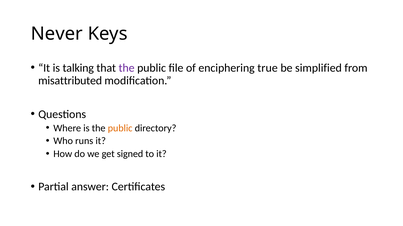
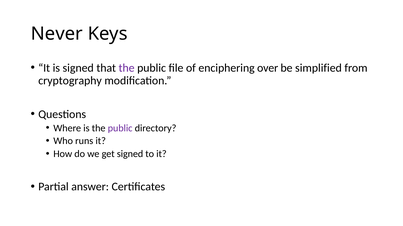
is talking: talking -> signed (78, 68)
true: true -> over (268, 68)
misattributed: misattributed -> cryptography (70, 81)
public colour: orange -> purple (120, 128)
